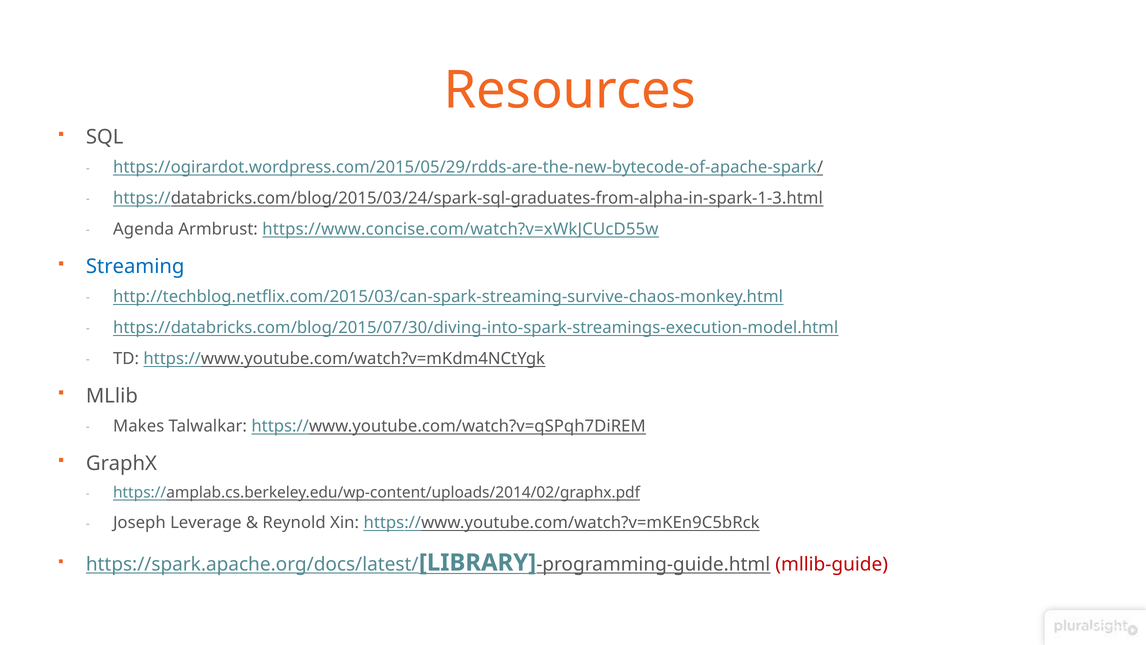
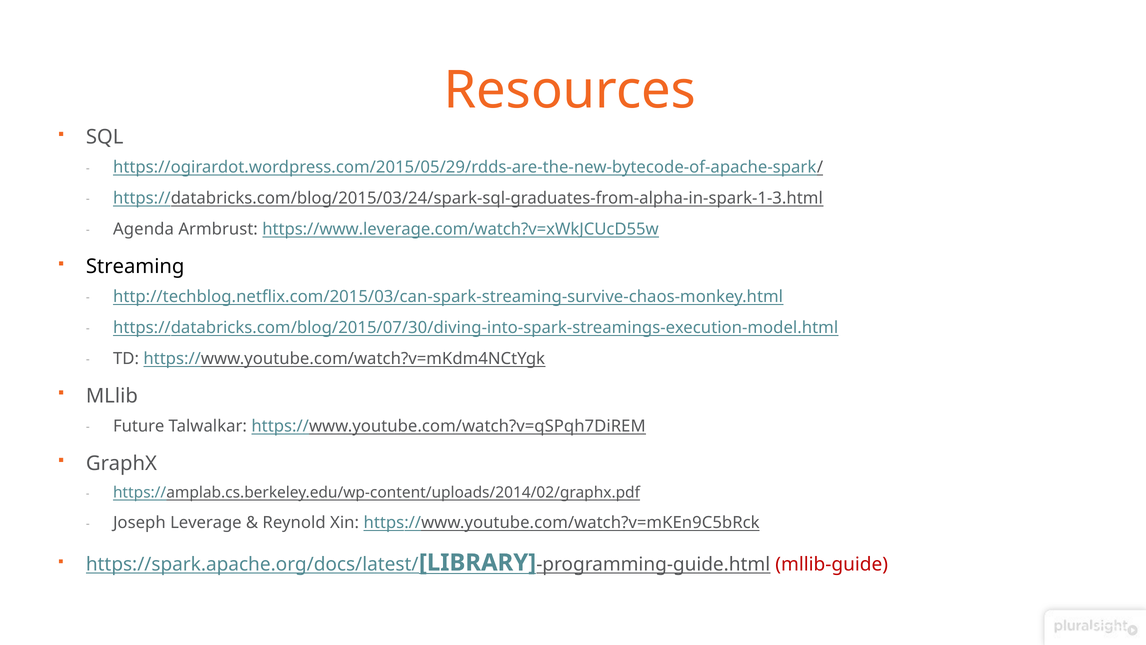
https://www.concise.com/watch?v=xWkJCUcD55w: https://www.concise.com/watch?v=xWkJCUcD55w -> https://www.leverage.com/watch?v=xWkJCUcD55w (461, 229)
Streaming colour: blue -> black (135, 266)
Makes: Makes -> Future (139, 426)
